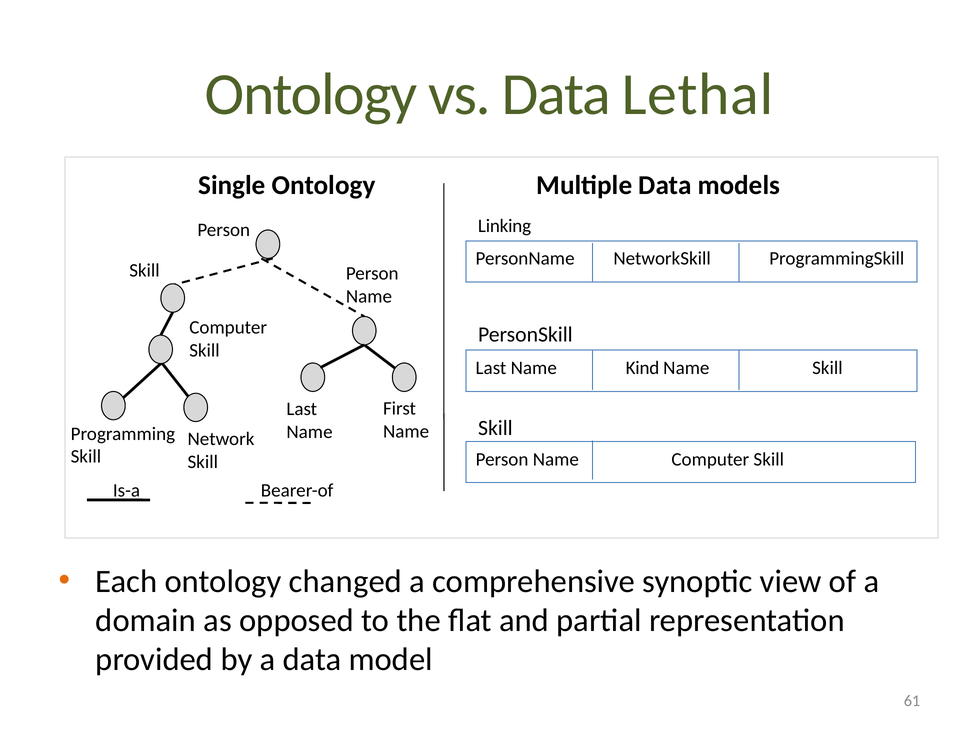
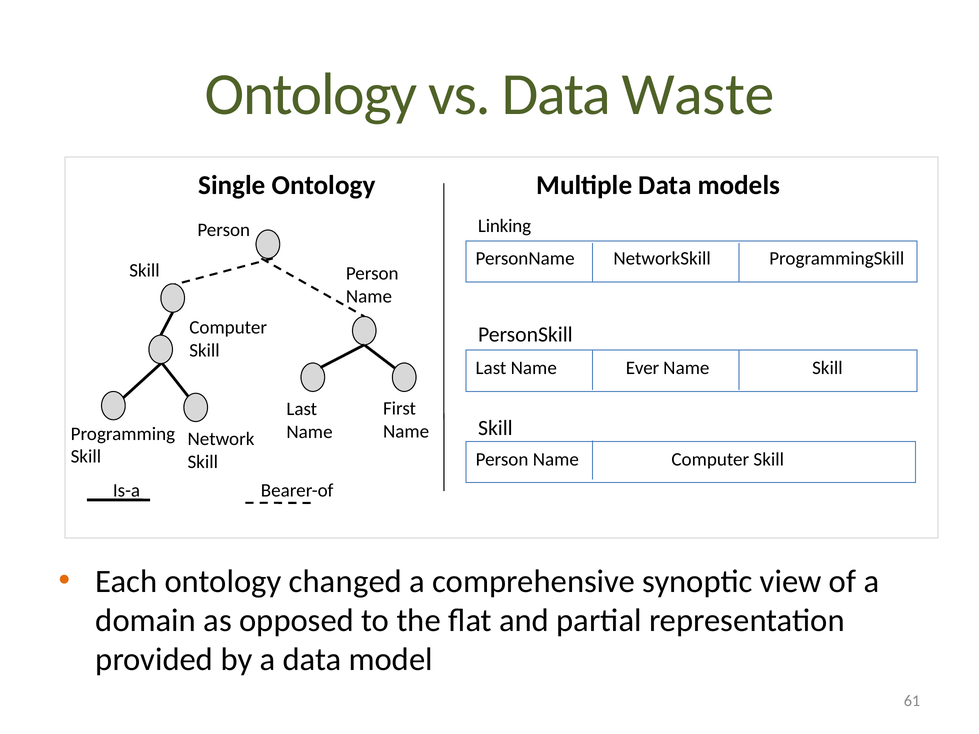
Lethal: Lethal -> Waste (698, 95)
Kind: Kind -> Ever (642, 368)
